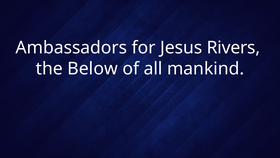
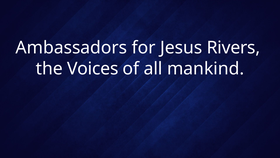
Below: Below -> Voices (93, 69)
